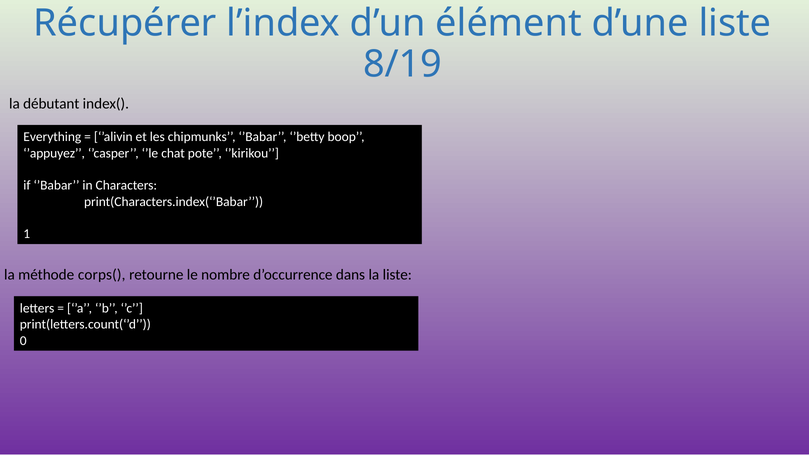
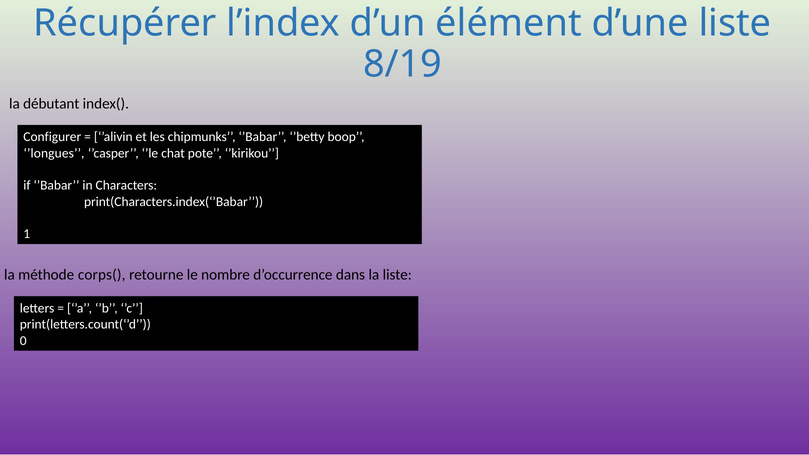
Everything: Everything -> Configurer (52, 137)
’appuyez: ’appuyez -> ’longues (54, 153)
